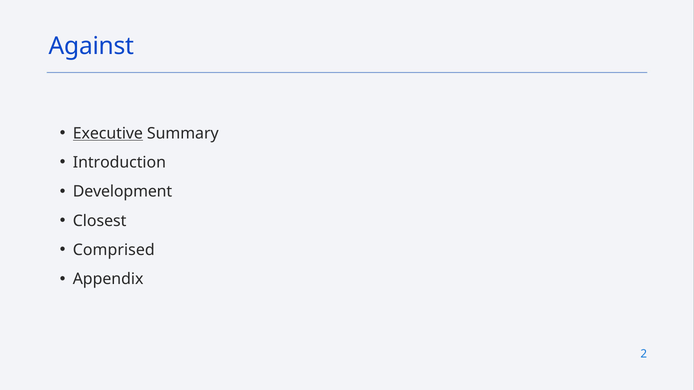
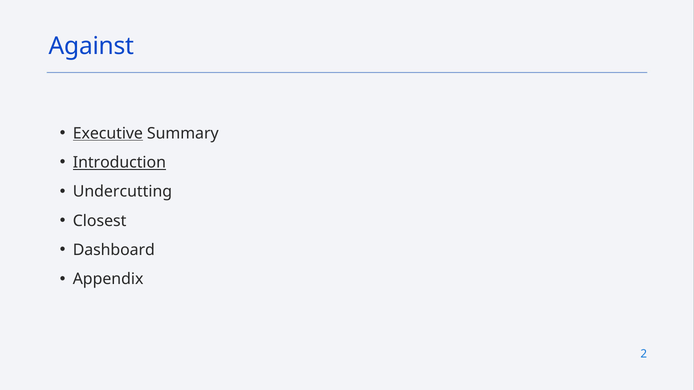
Introduction underline: none -> present (119, 163)
Development: Development -> Undercutting (122, 192)
Comprised: Comprised -> Dashboard (114, 250)
